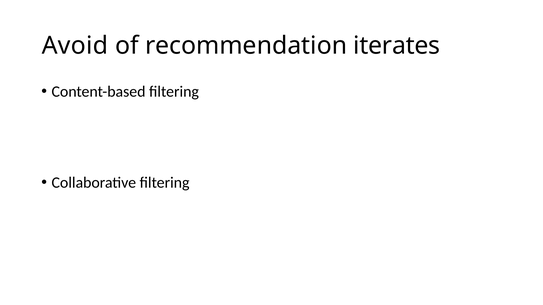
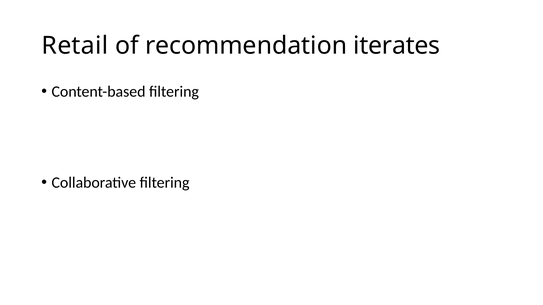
Avoid: Avoid -> Retail (75, 46)
